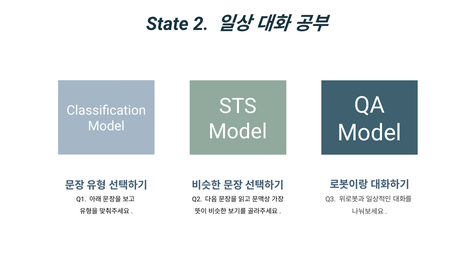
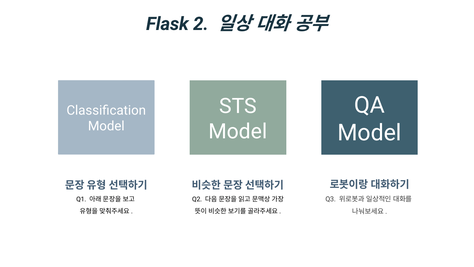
State: State -> Flask (167, 24)
